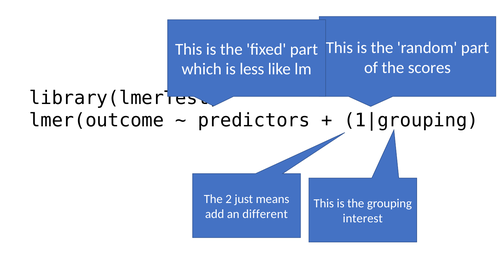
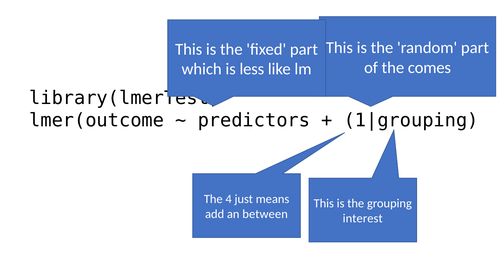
scores: scores -> comes (429, 68)
2: 2 -> 4 (229, 199)
different: different -> between (265, 214)
